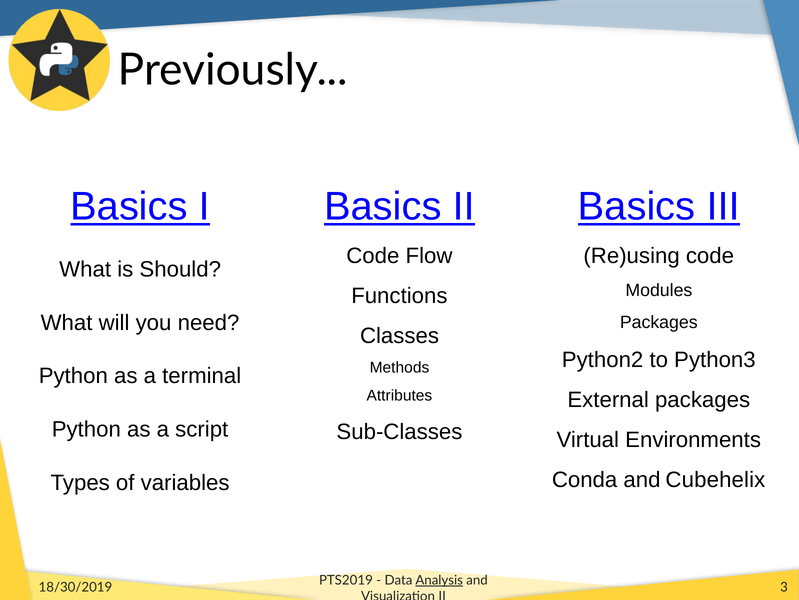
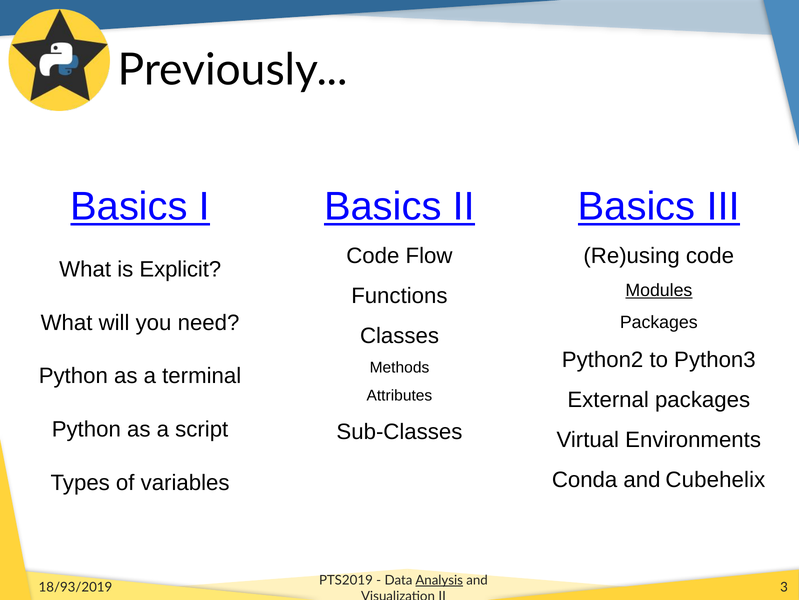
Should: Should -> Explicit (180, 269)
Modules underline: none -> present (659, 290)
18/30/2019: 18/30/2019 -> 18/93/2019 (75, 587)
